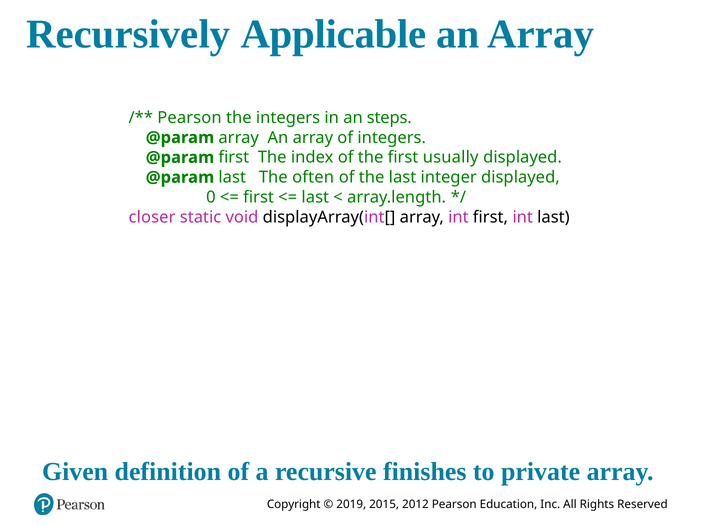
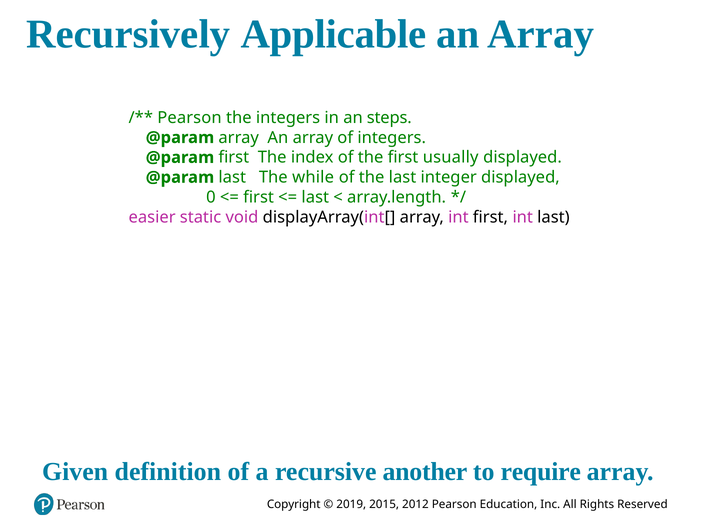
often: often -> while (313, 177)
closer: closer -> easier (152, 217)
finishes: finishes -> another (425, 471)
private: private -> require (541, 471)
